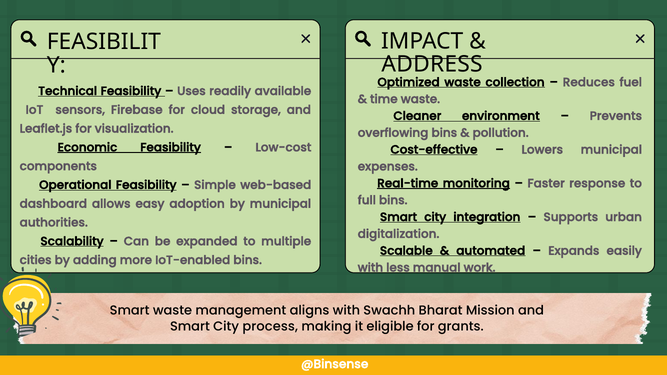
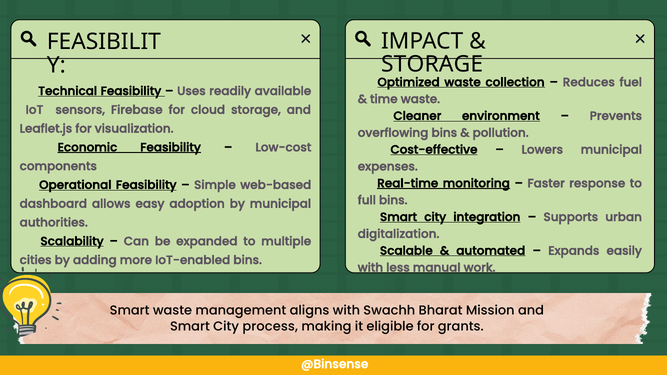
ADDRESS: ADDRESS -> STORAGE (432, 64)
